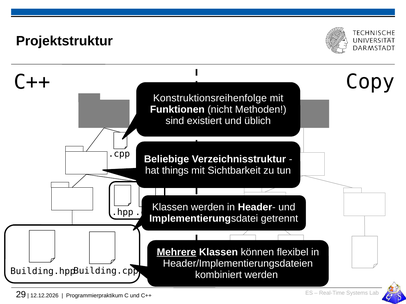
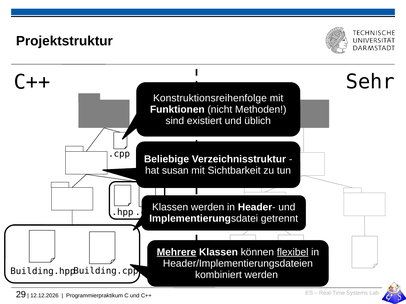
Copy: Copy -> Sehr (370, 82)
things: things -> susan (175, 171)
flexibel underline: none -> present (293, 253)
